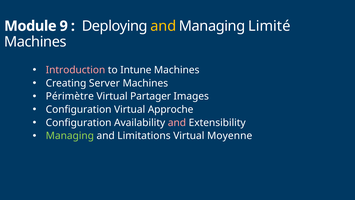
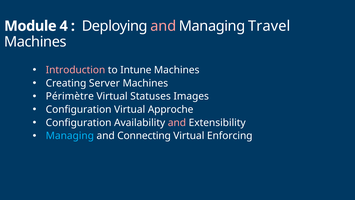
9: 9 -> 4 (64, 26)
and colour: yellow -> pink (163, 26)
Limité: Limité -> Travel (269, 26)
Partager: Partager -> Statuses (151, 96)
Managing colour: light green -> light blue (70, 136)
Limitations: Limitations -> Connecting (144, 136)
Moyenne: Moyenne -> Enforcing (230, 136)
